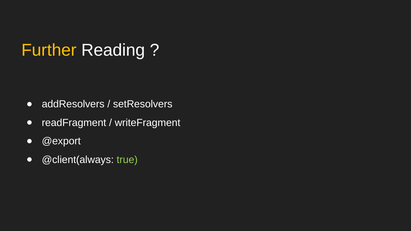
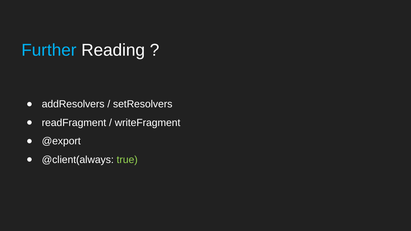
Further colour: yellow -> light blue (49, 50)
